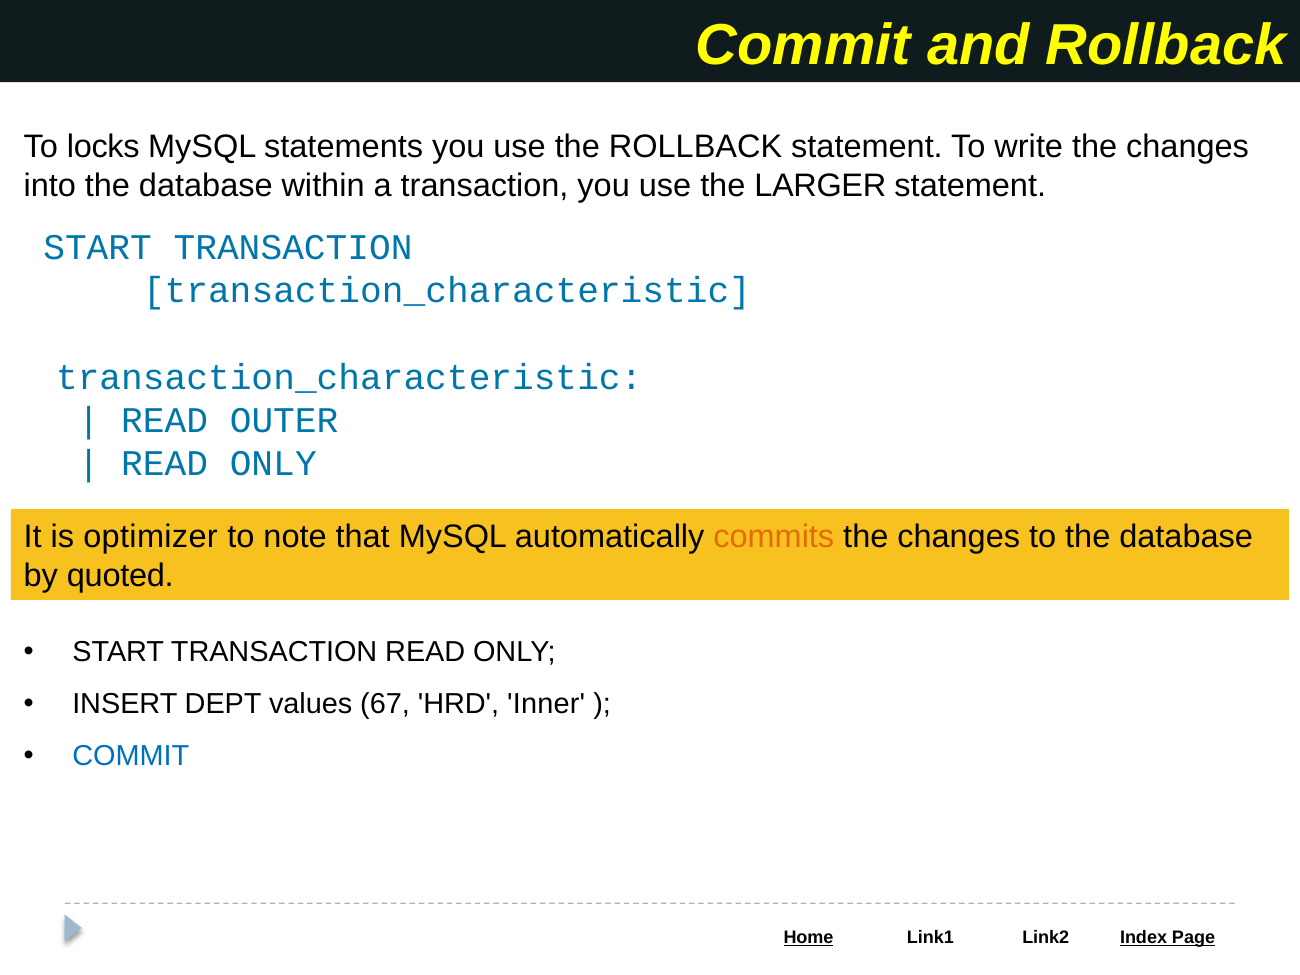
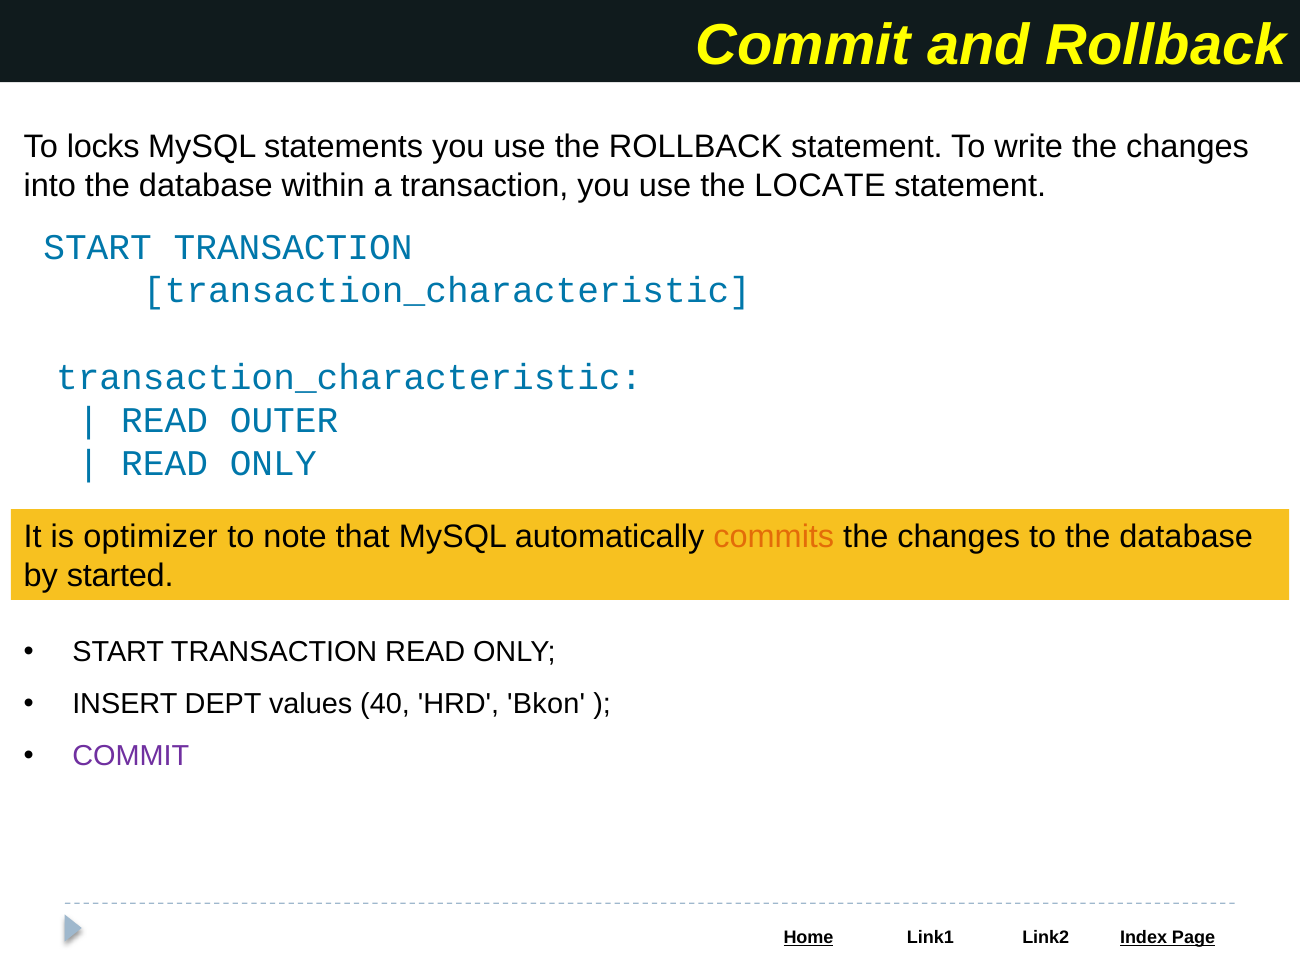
LARGER: LARGER -> LOCATE (820, 186)
quoted: quoted -> started (120, 576)
67: 67 -> 40 (385, 704)
Inner: Inner -> Bkon (546, 704)
COMMIT colour: blue -> purple (131, 756)
